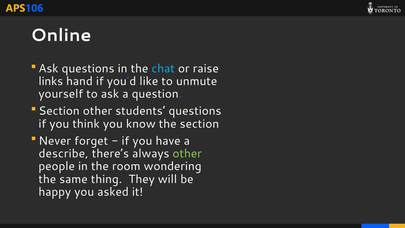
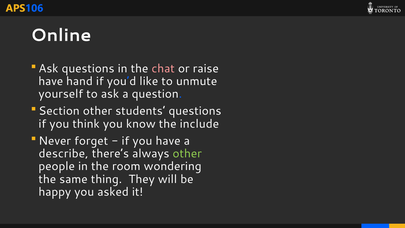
chat colour: light blue -> pink (163, 68)
links: links -> have (51, 81)
the section: section -> include (199, 124)
